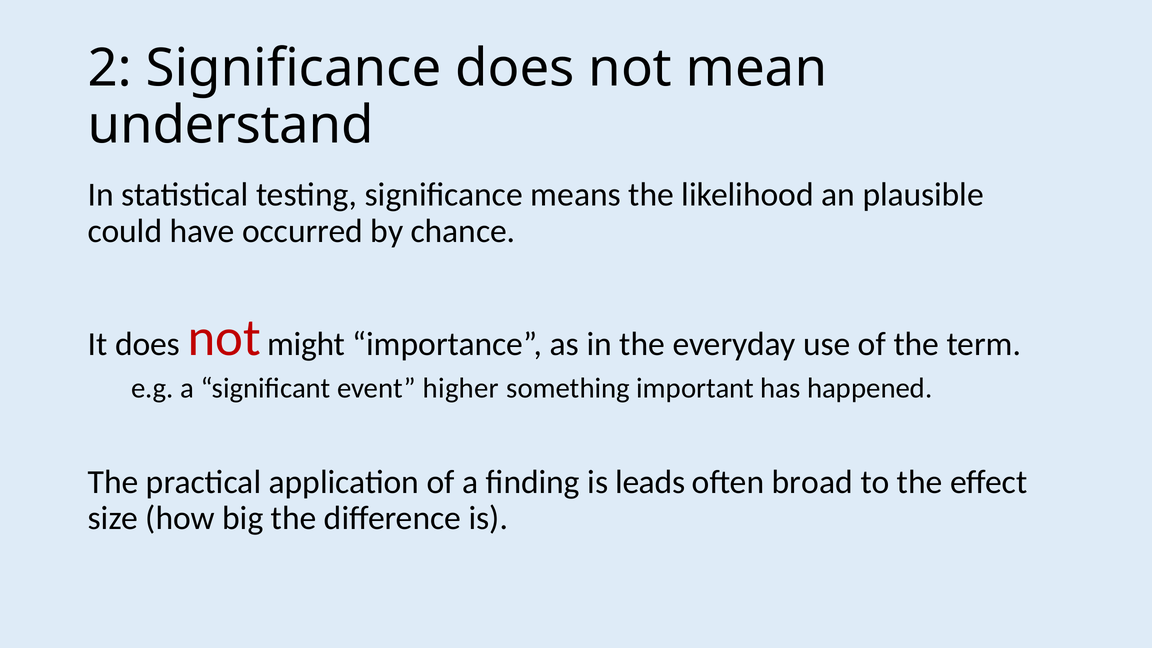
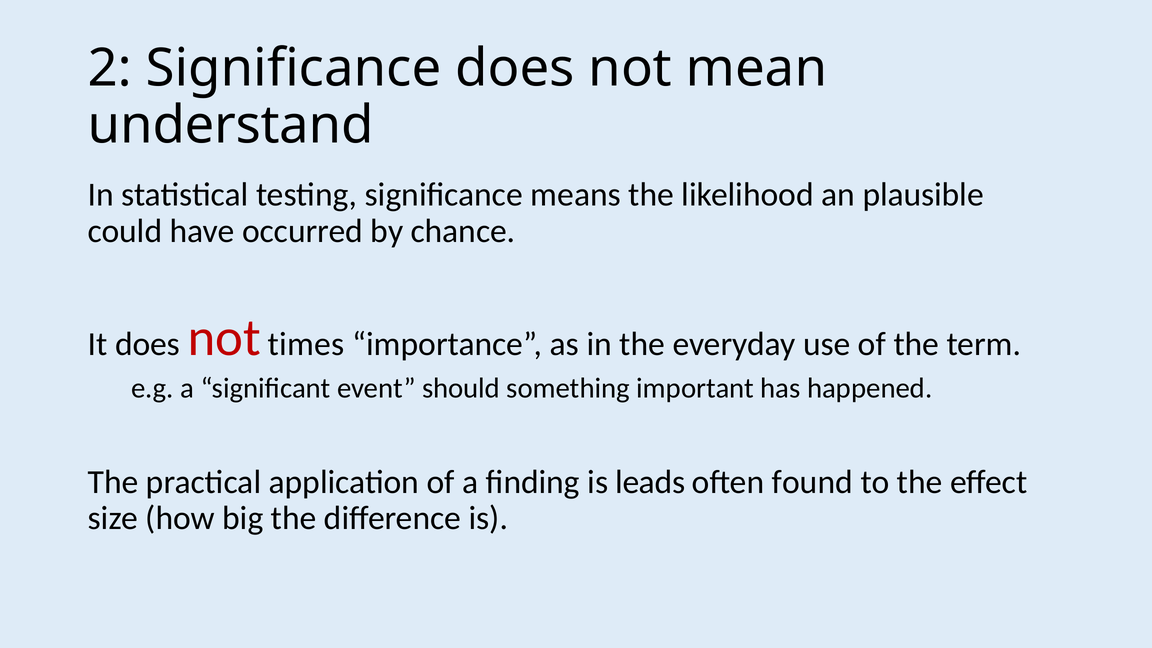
might: might -> times (306, 344)
higher: higher -> should (461, 388)
broad: broad -> found (812, 482)
